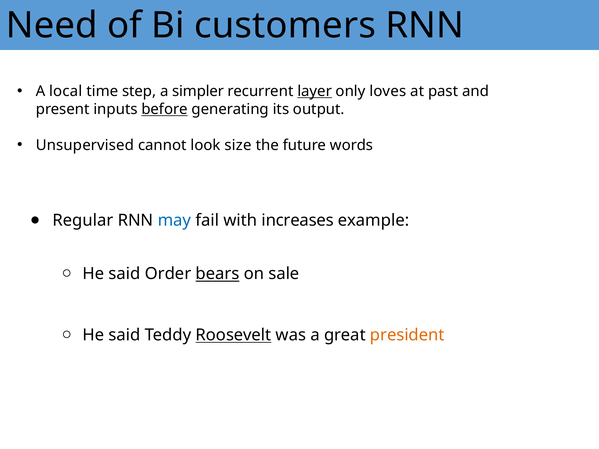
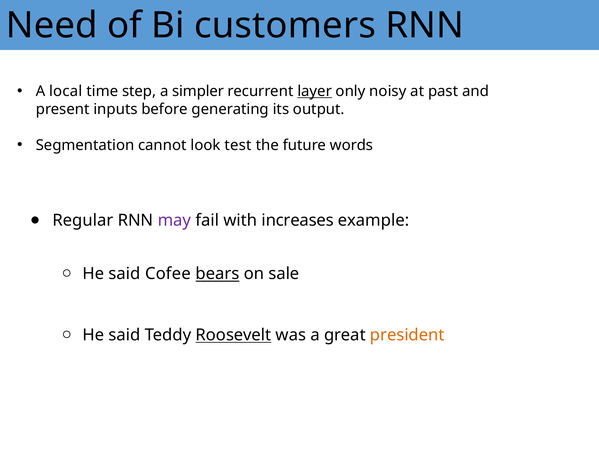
loves: loves -> noisy (388, 91)
before underline: present -> none (165, 109)
Unsupervised: Unsupervised -> Segmentation (85, 145)
size: size -> test (238, 145)
may colour: blue -> purple (174, 221)
Order: Order -> Cofee (168, 274)
